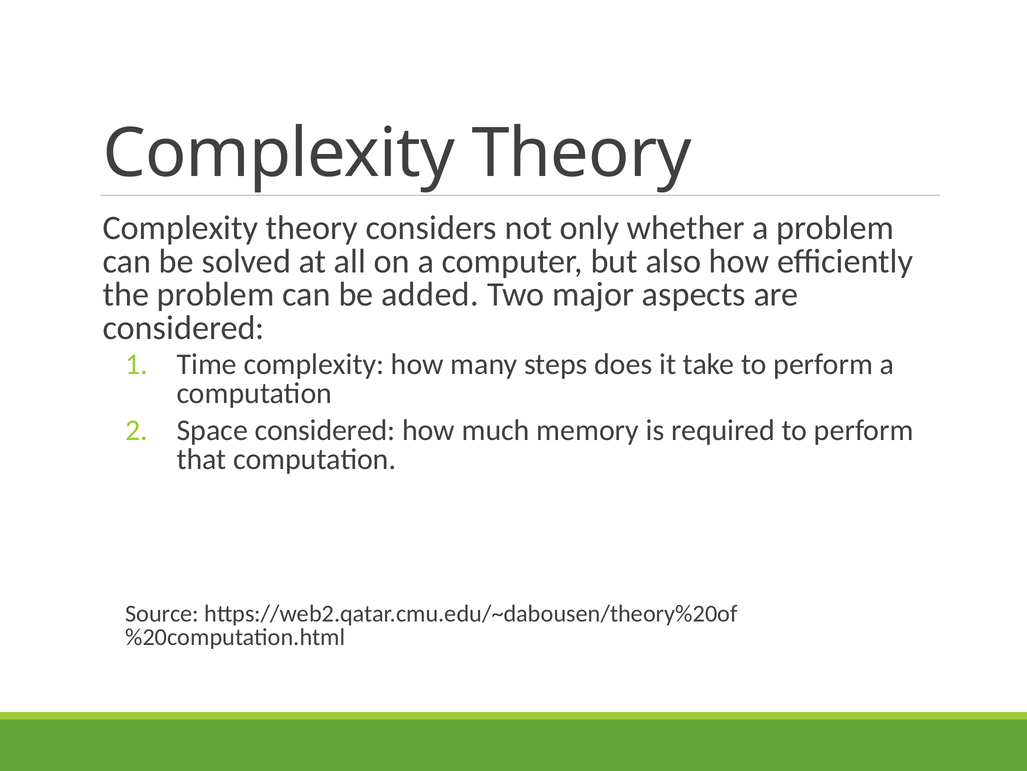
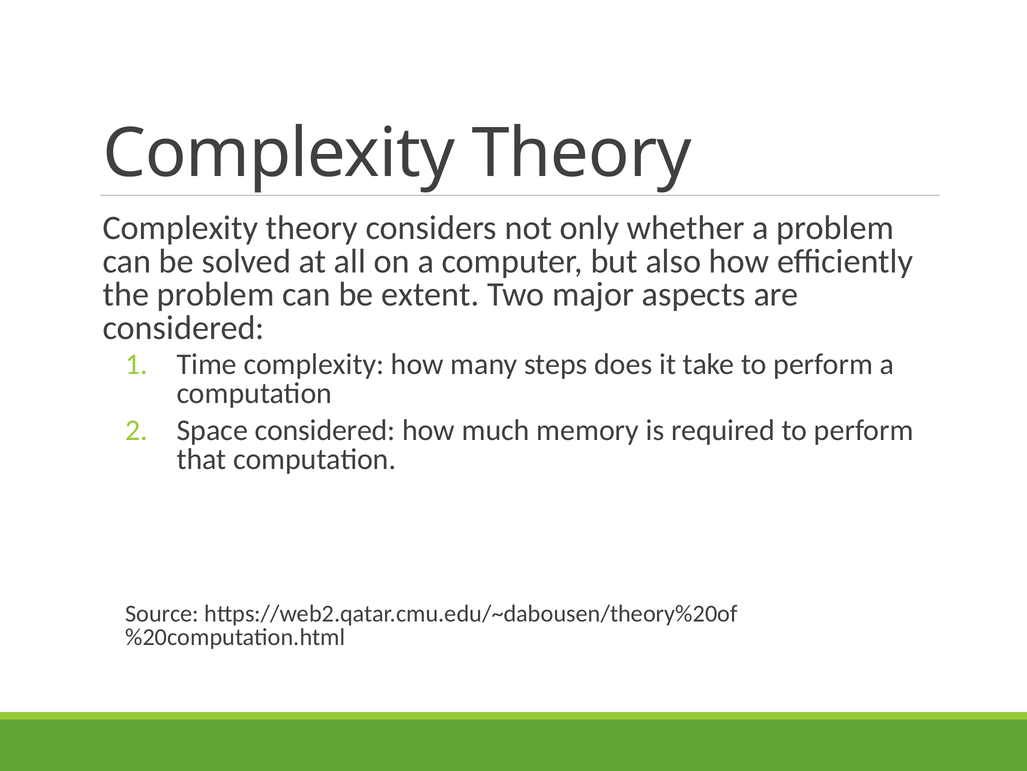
added: added -> extent (430, 294)
